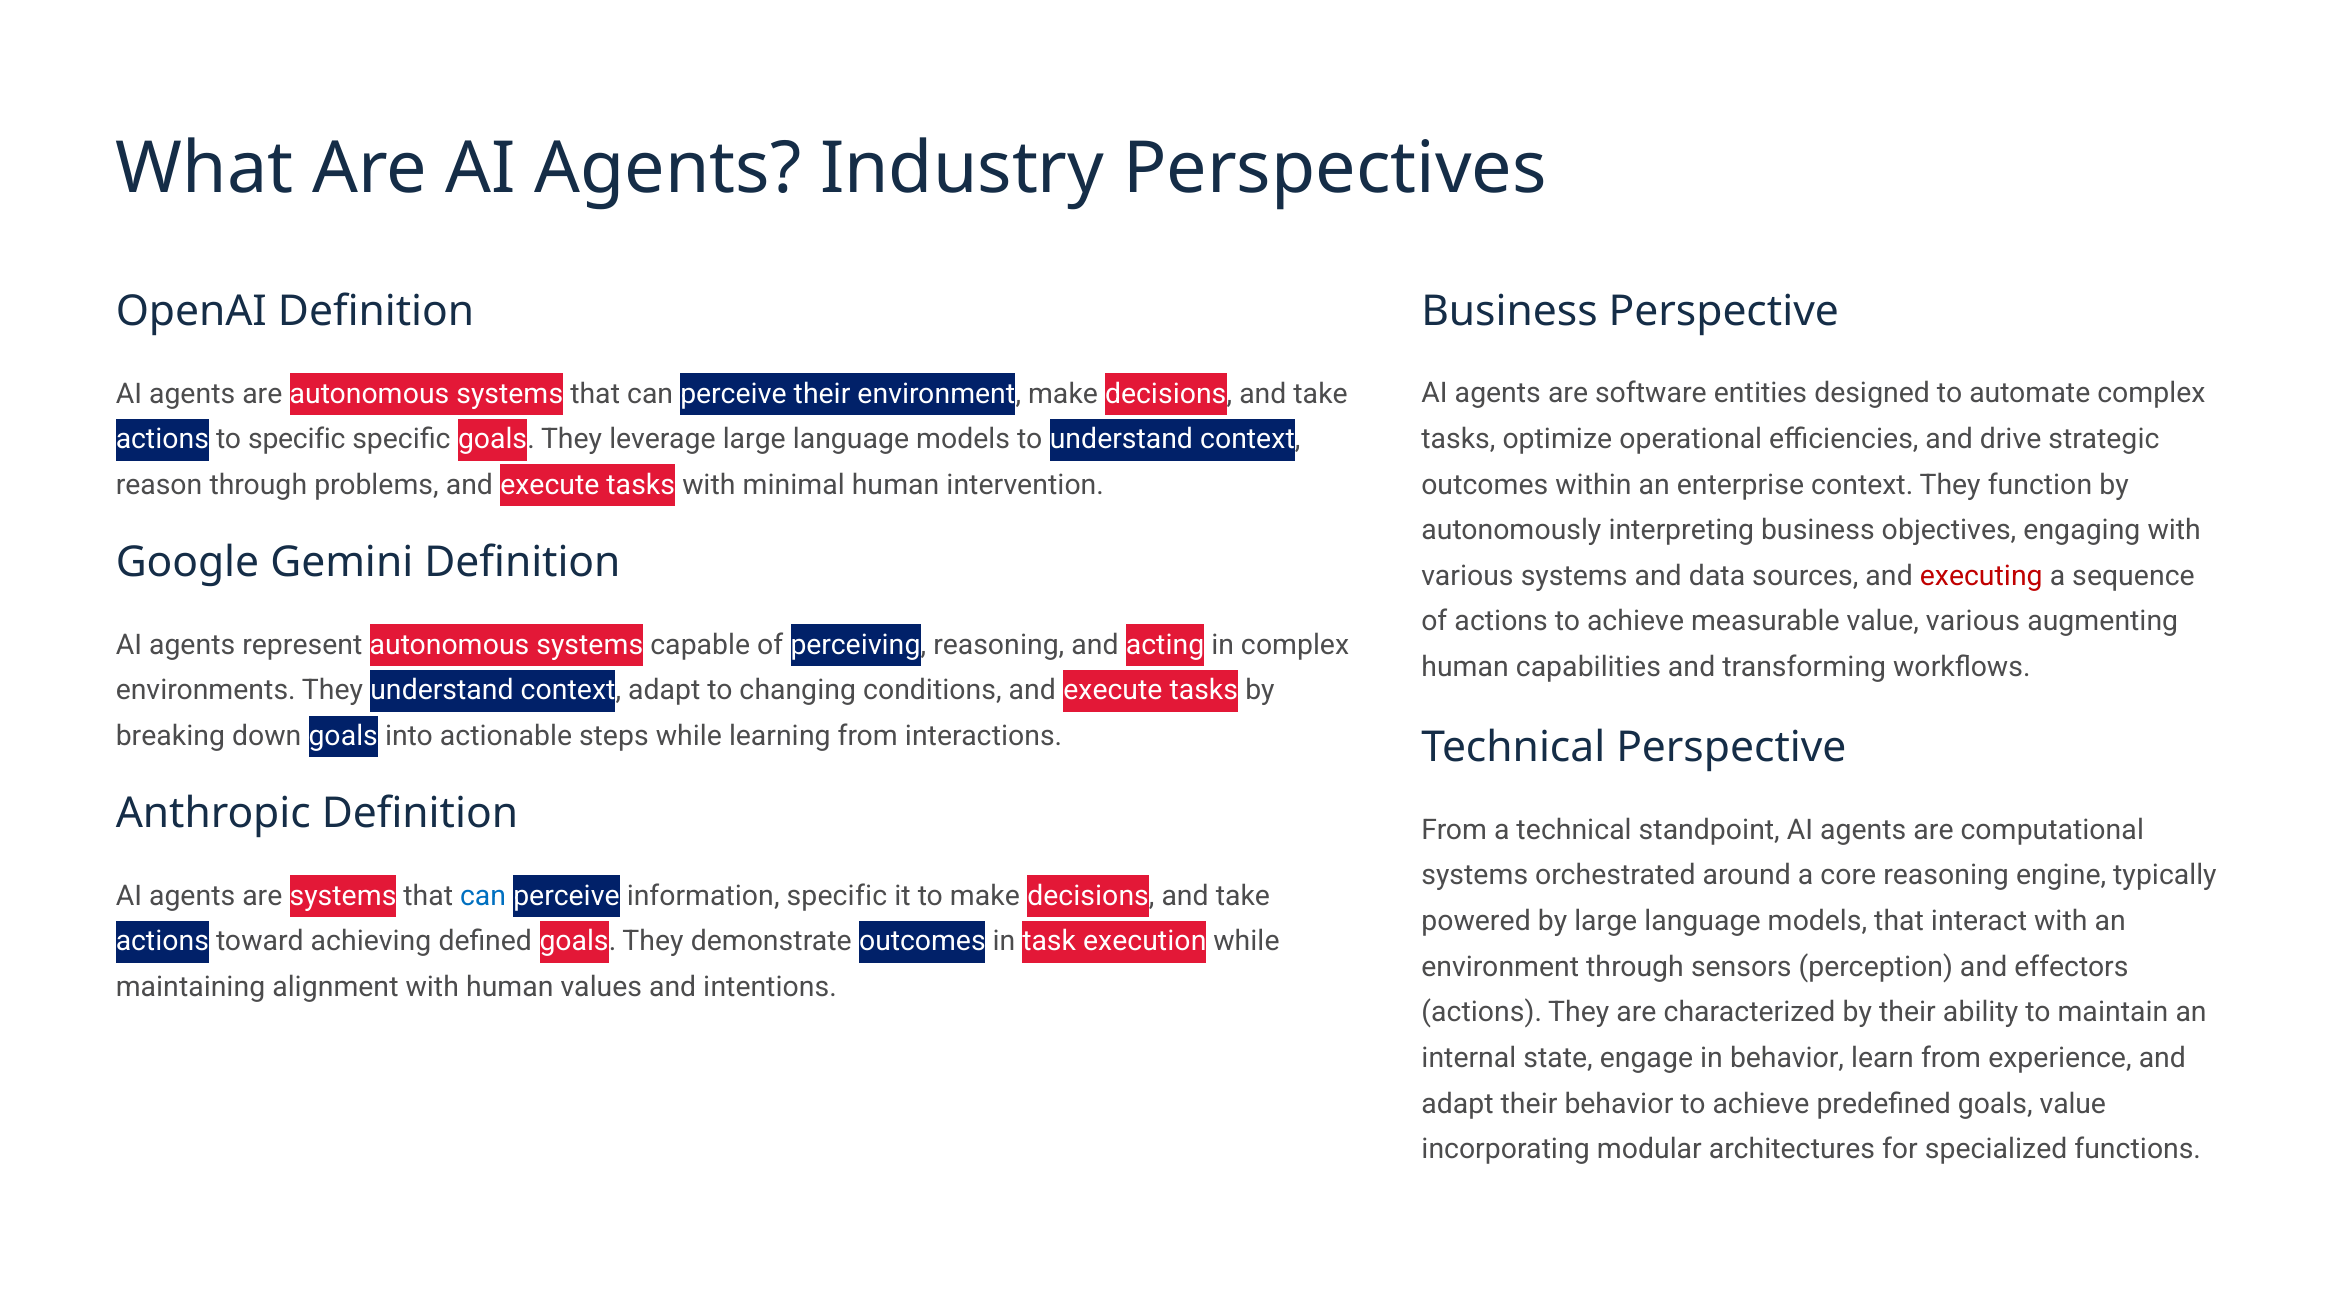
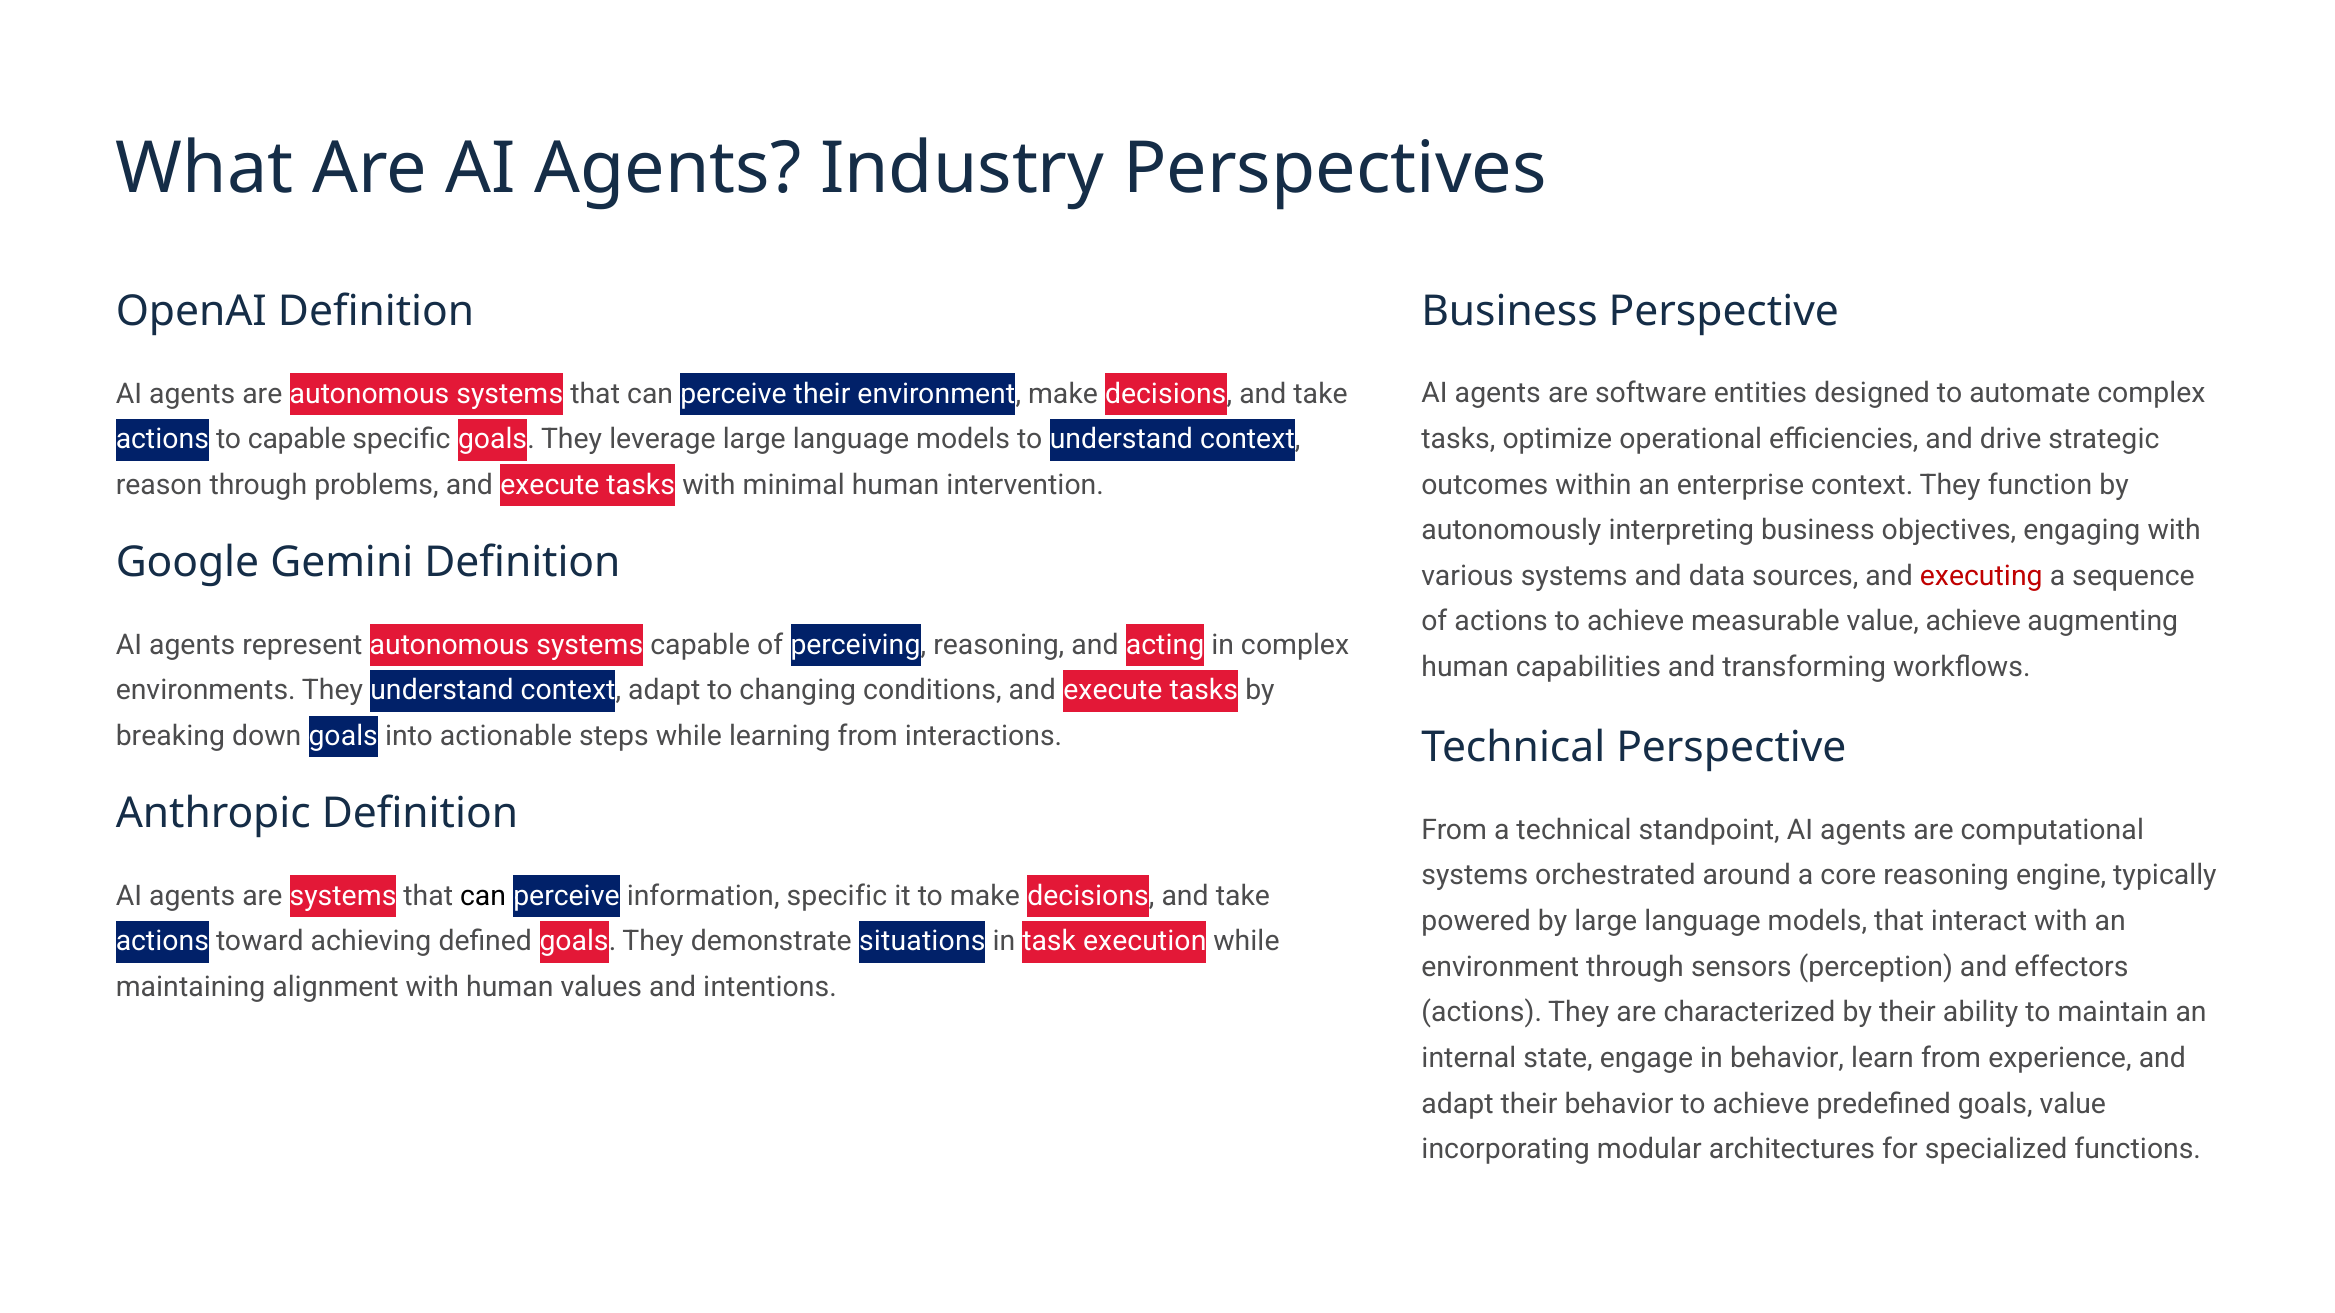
to specific: specific -> capable (297, 439)
value various: various -> achieve (1973, 622)
can colour: blue -> black (483, 896)
demonstrate outcomes: outcomes -> situations (922, 942)
